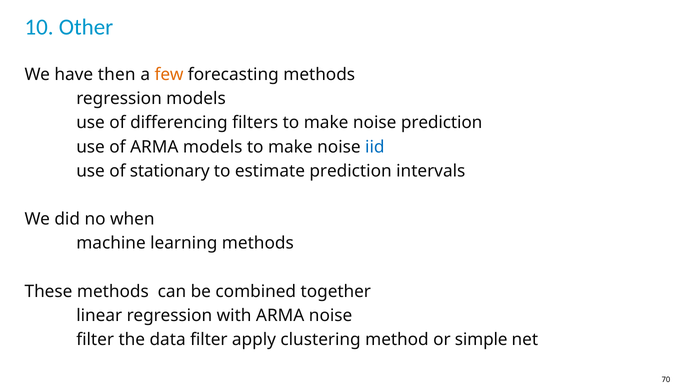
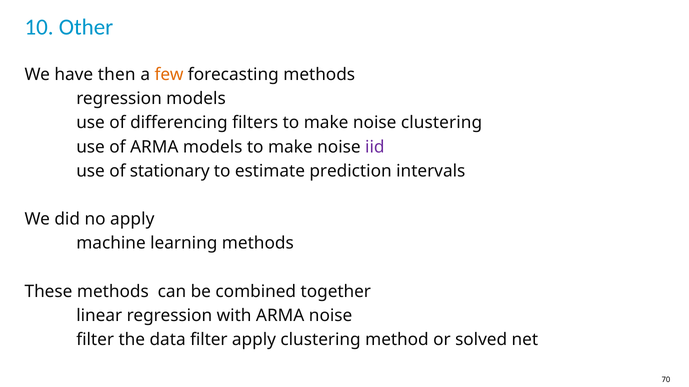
noise prediction: prediction -> clustering (442, 123)
iid colour: blue -> purple (375, 147)
no when: when -> apply (132, 219)
simple: simple -> solved (481, 340)
